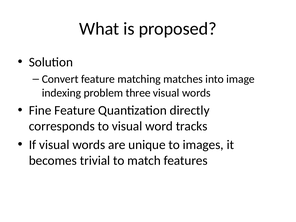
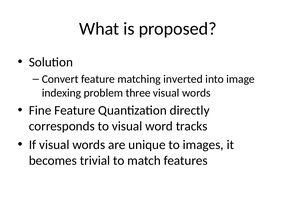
matches: matches -> inverted (183, 79)
